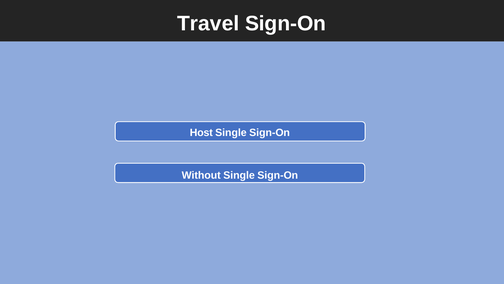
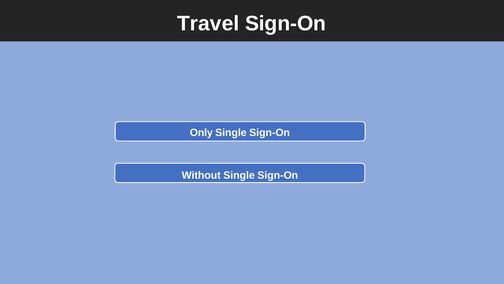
Host: Host -> Only (201, 132)
